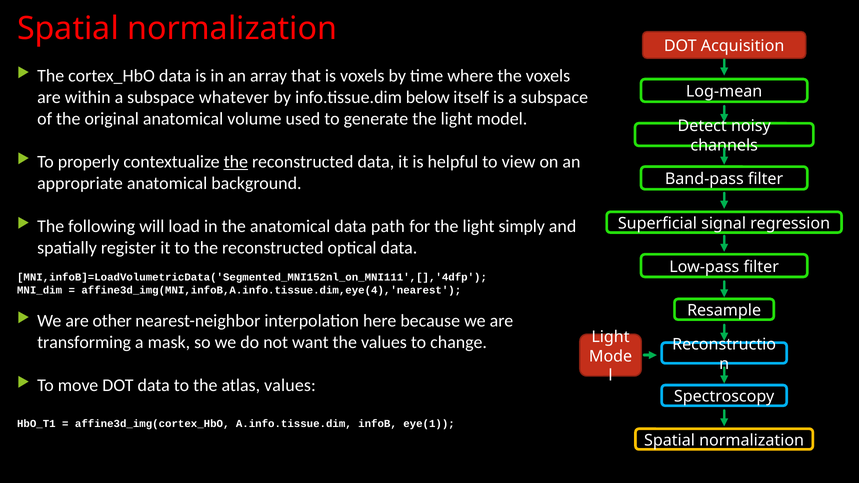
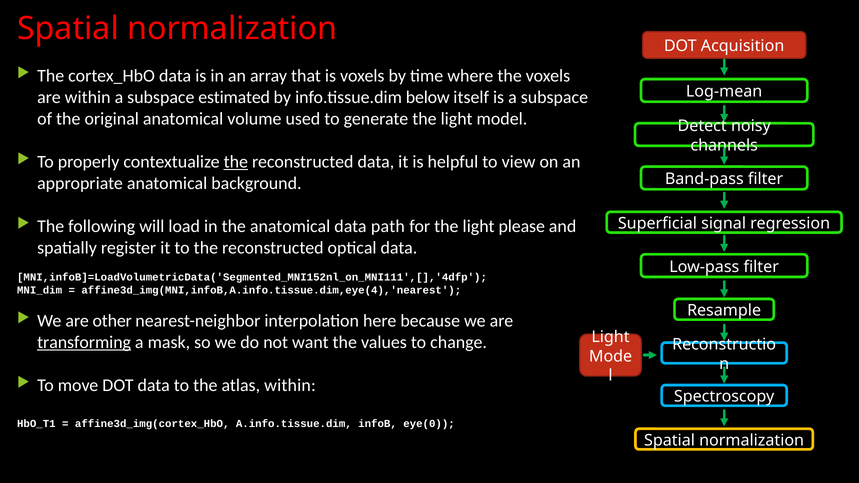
whatever: whatever -> estimated (234, 97)
simply: simply -> please (522, 226)
transforming underline: none -> present (84, 342)
atlas values: values -> within (290, 385)
eye(1: eye(1 -> eye(0 (429, 424)
